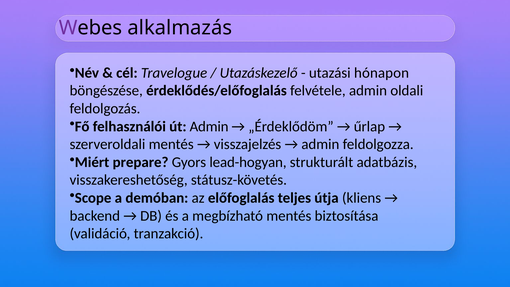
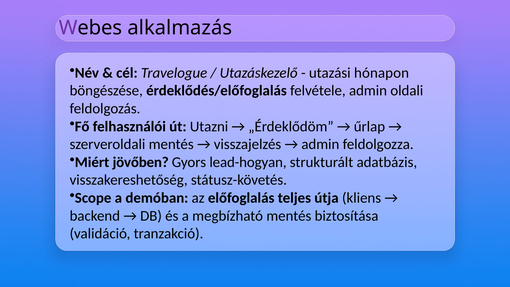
út Admin: Admin -> Utazni (209, 126)
prepare: prepare -> jövőben (141, 162)
